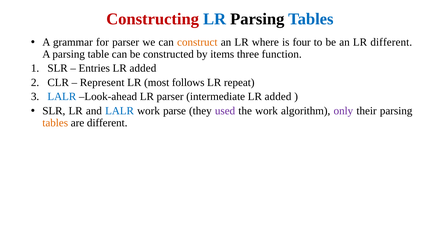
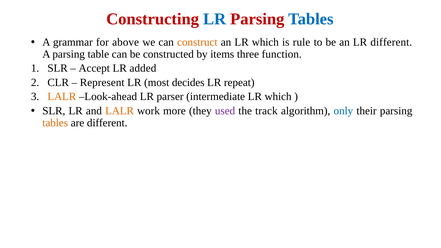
Parsing colour: black -> red (257, 19)
for parser: parser -> above (126, 42)
an LR where: where -> which (265, 42)
four: four -> rule (302, 42)
Entries: Entries -> Accept (94, 68)
follows: follows -> decides (188, 82)
LALR colour: blue -> orange (62, 97)
intermediate LR added: added -> which (278, 97)
LALR colour: blue -> orange (120, 111)
parse: parse -> more (174, 111)
the work: work -> track (266, 111)
only colour: purple -> blue (343, 111)
